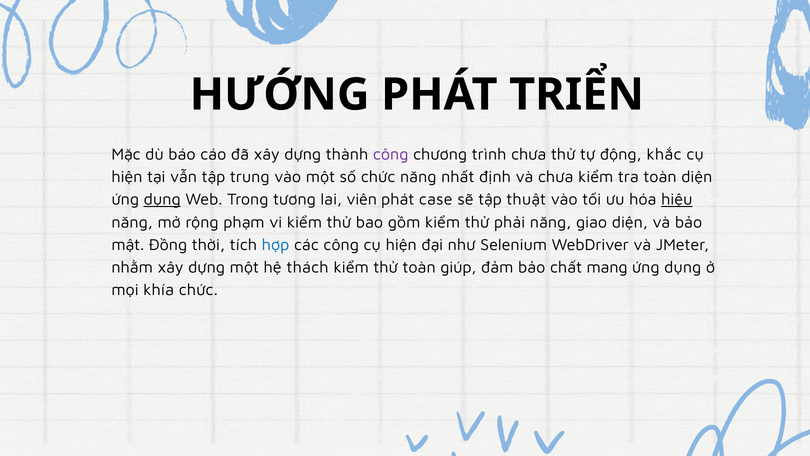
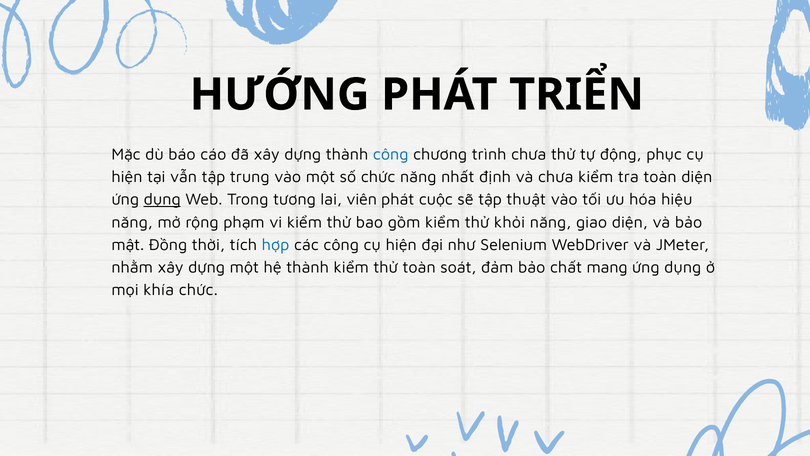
công colour: purple -> blue (391, 154)
khắc: khắc -> phục (664, 154)
case: case -> cuộc (436, 199)
hiệu underline: present -> none (677, 199)
phải: phải -> khỏi (510, 222)
hệ thách: thách -> thành (308, 267)
giúp: giúp -> soát (458, 267)
